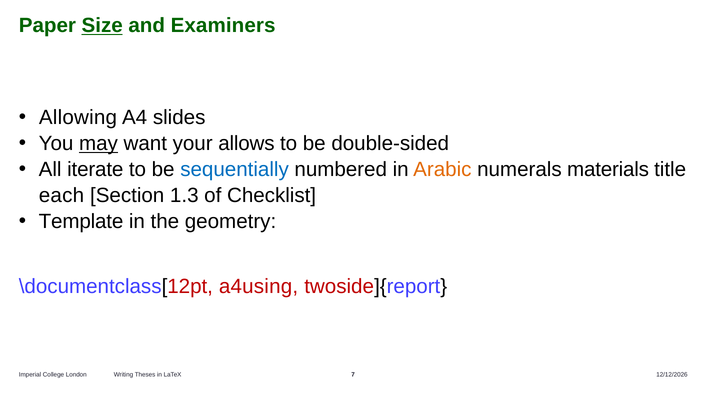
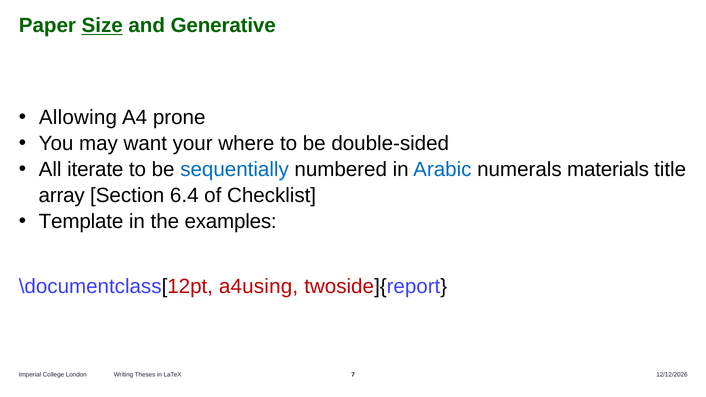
Examiners: Examiners -> Generative (223, 26)
slides: slides -> prone (179, 118)
may underline: present -> none (98, 144)
allows: allows -> where (246, 144)
Arabic colour: orange -> blue (442, 170)
each: each -> array (62, 196)
1.3: 1.3 -> 6.4 (184, 196)
geometry: geometry -> examples (231, 222)
